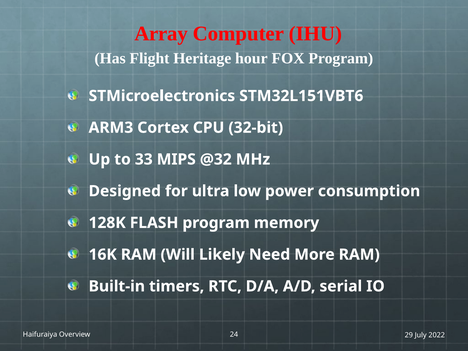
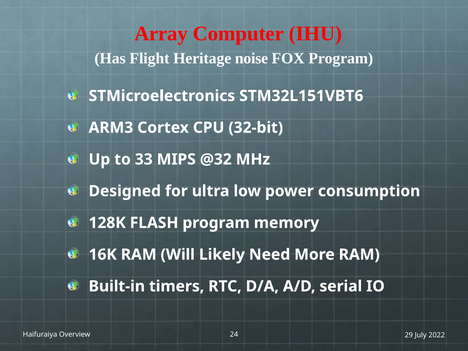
hour: hour -> noise (252, 58)
